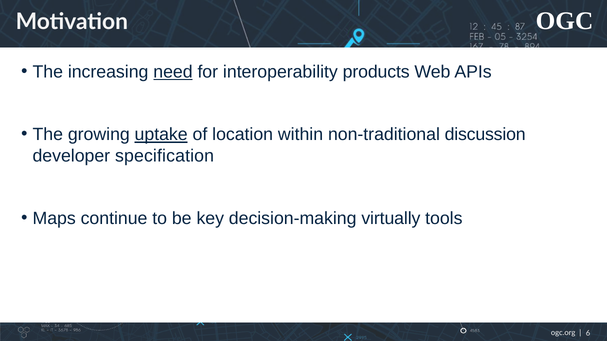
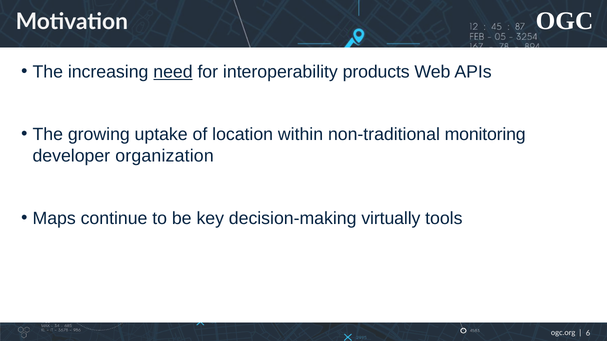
uptake underline: present -> none (161, 135)
discussion: discussion -> monitoring (485, 135)
specification: specification -> organization (165, 156)
